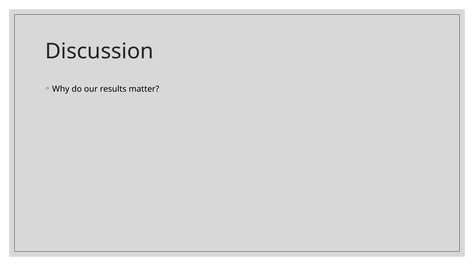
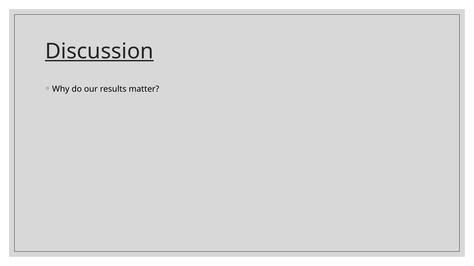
Discussion underline: none -> present (99, 52)
